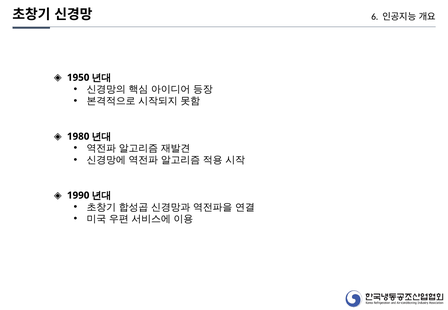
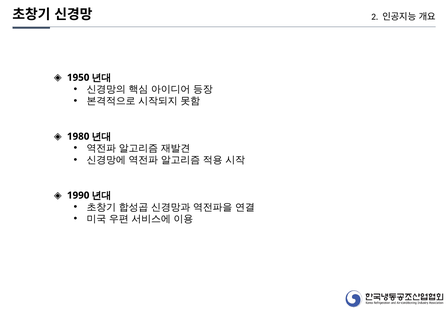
6: 6 -> 2 (375, 17)
